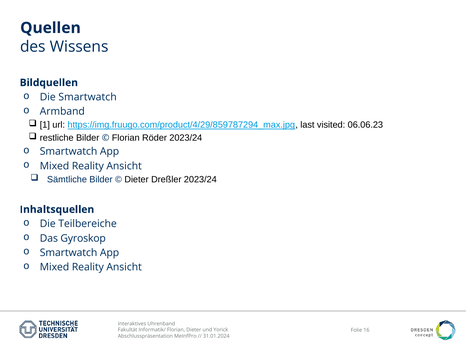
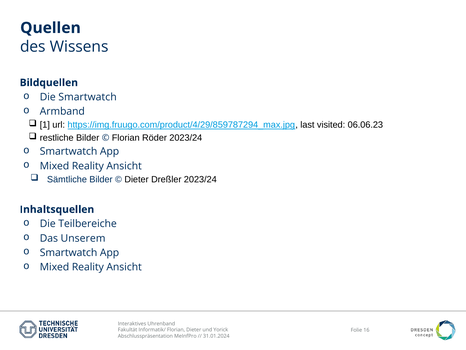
Gyroskop: Gyroskop -> Unserem (83, 238)
